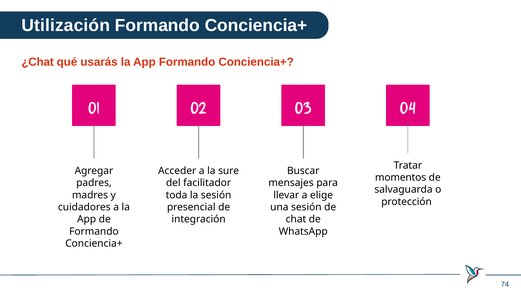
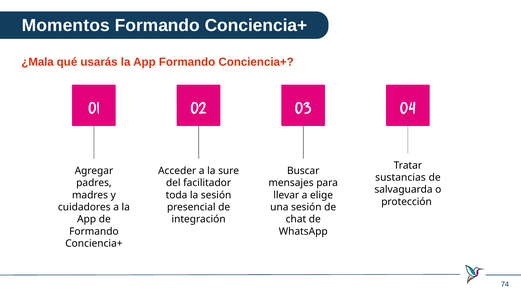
Utilización: Utilización -> Momentos (66, 25)
¿Chat: ¿Chat -> ¿Mala (38, 62)
momentos: momentos -> sustancias (400, 178)
